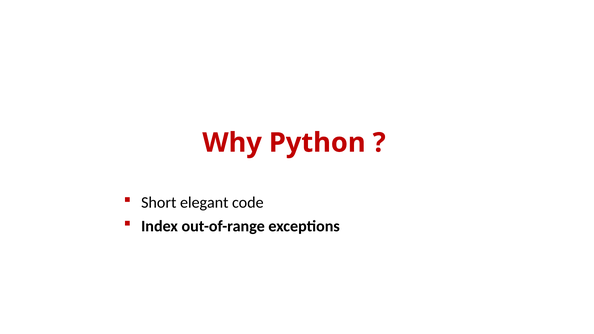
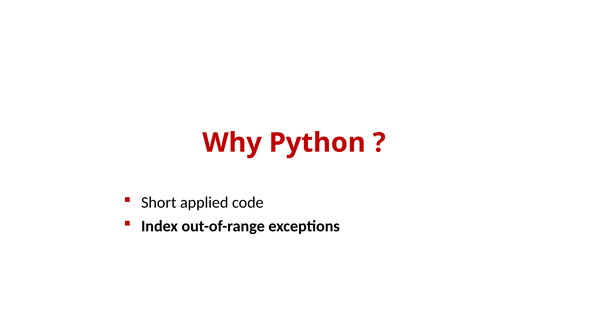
elegant: elegant -> applied (204, 203)
